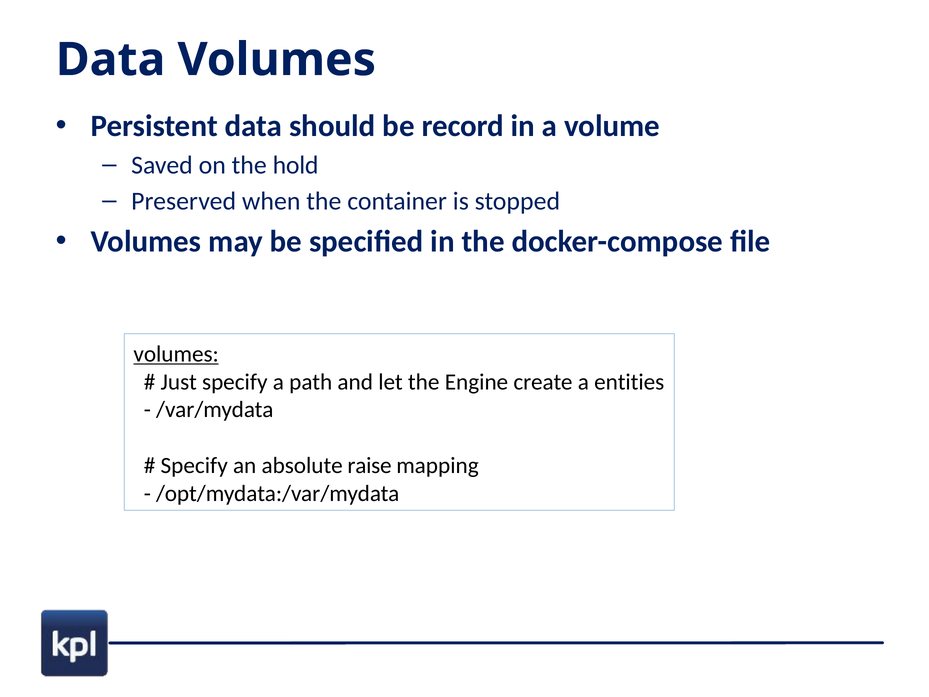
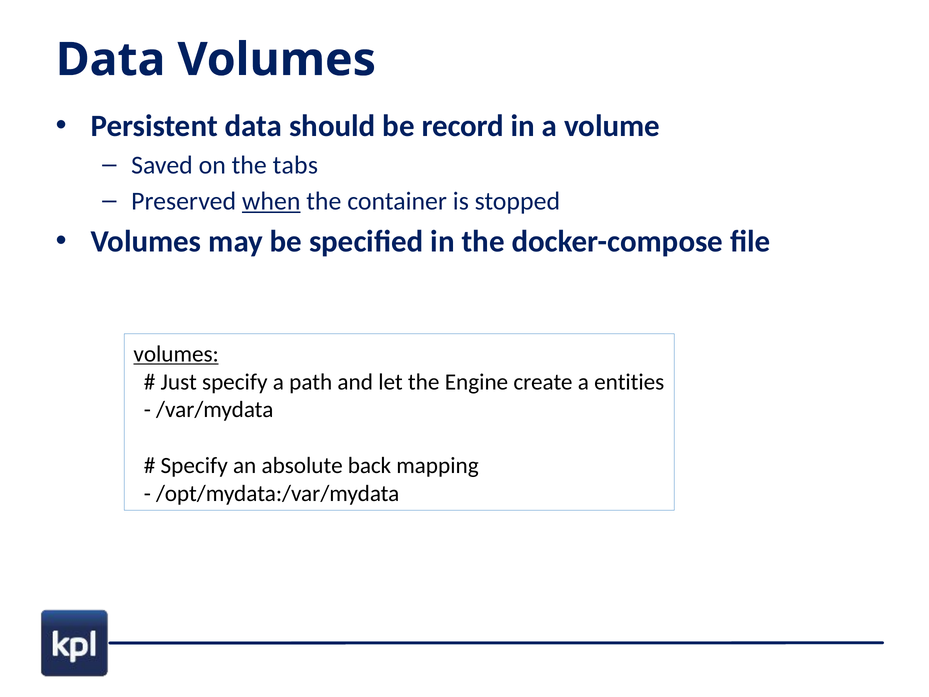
hold: hold -> tabs (295, 165)
when underline: none -> present (271, 201)
raise: raise -> back (369, 465)
